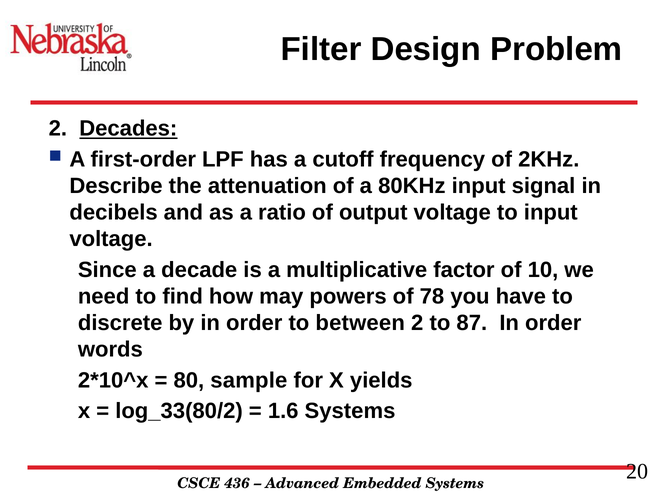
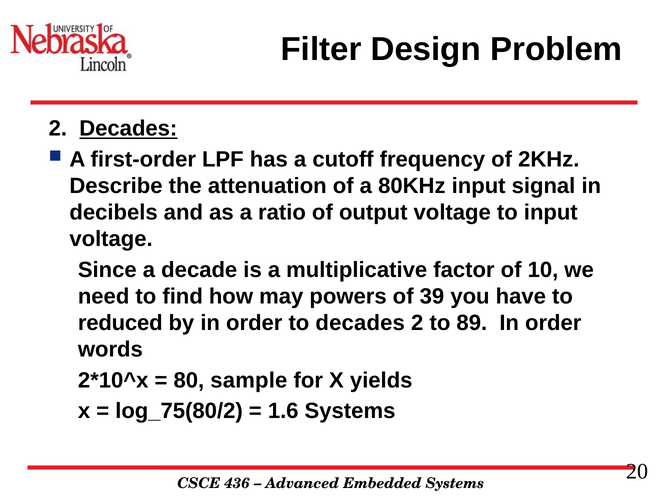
78: 78 -> 39 (432, 296)
discrete: discrete -> reduced (120, 323)
to between: between -> decades (360, 323)
87: 87 -> 89 (472, 323)
log_33(80/2: log_33(80/2 -> log_75(80/2 (179, 411)
